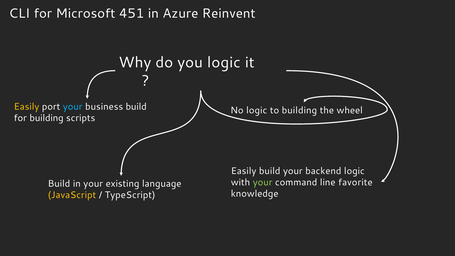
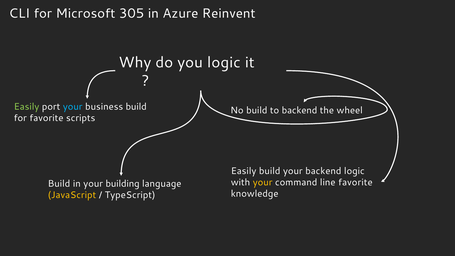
451: 451 -> 305 (132, 14)
Easily colour: yellow -> light green (27, 107)
No logic: logic -> build (257, 110)
to building: building -> backend (299, 110)
for building: building -> favorite (46, 118)
your colour: light green -> yellow (263, 182)
existing: existing -> building (123, 184)
